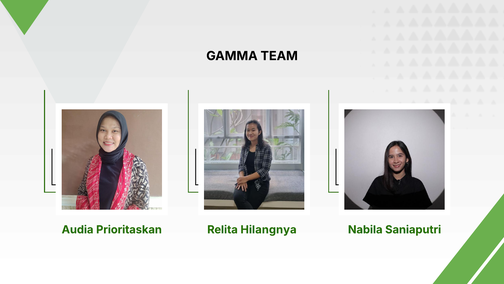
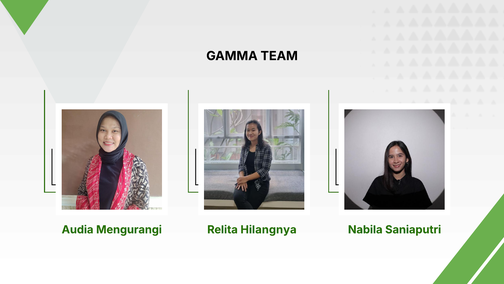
Prioritaskan: Prioritaskan -> Mengurangi (129, 229)
